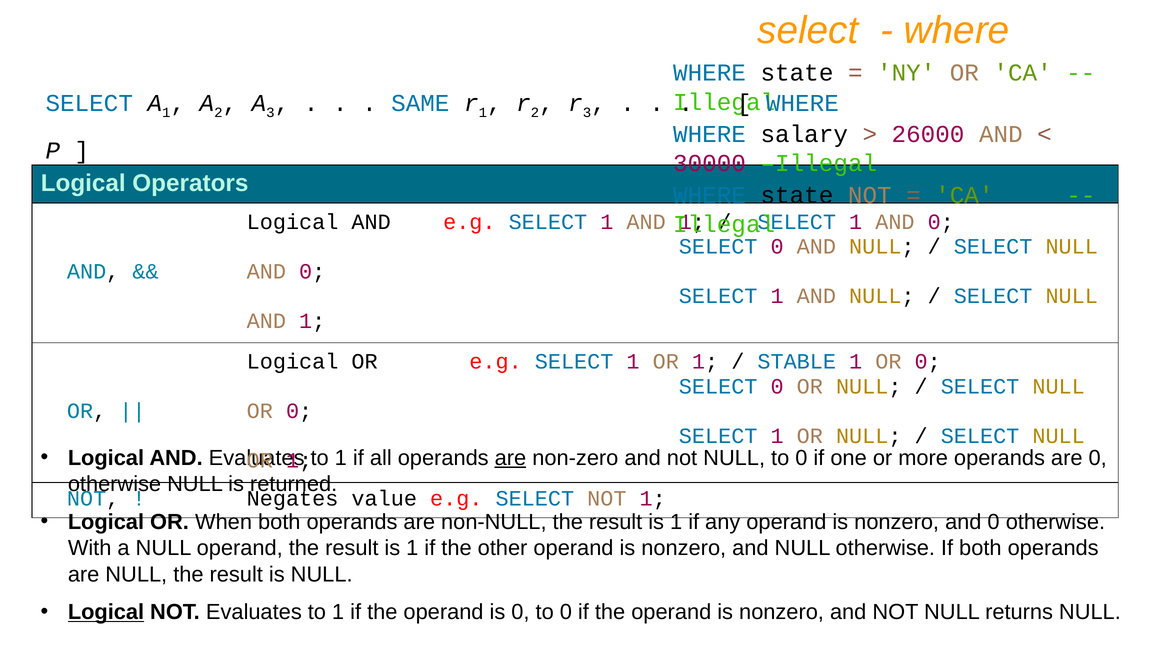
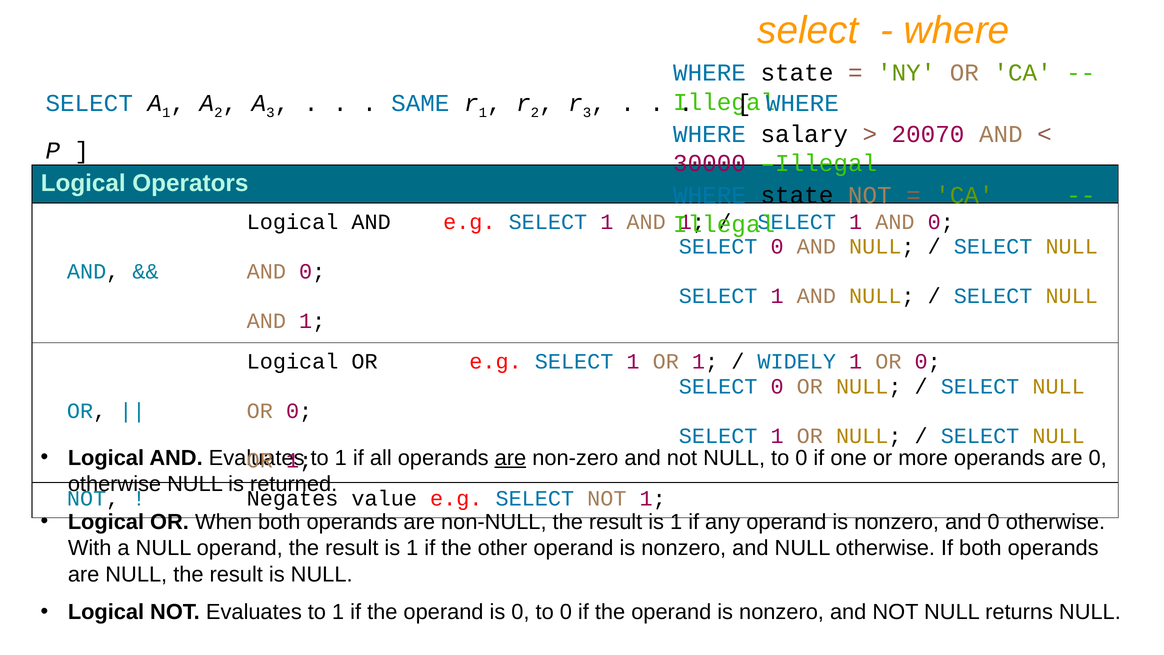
26000: 26000 -> 20070 (928, 134)
STABLE: STABLE -> WIDELY (797, 361)
Logical underline: present -> none (106, 612)
